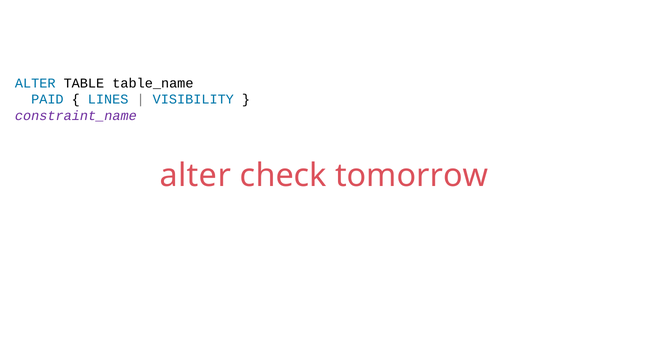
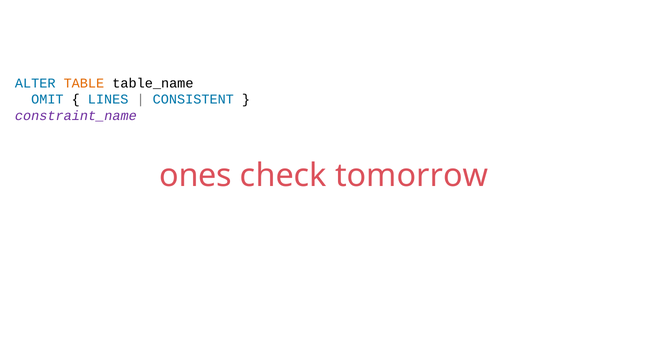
TABLE colour: black -> orange (84, 83)
PAID: PAID -> OMIT (47, 100)
VISIBILITY: VISIBILITY -> CONSISTENT (193, 100)
alter: alter -> ones (196, 176)
